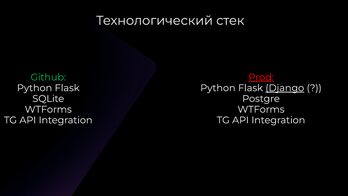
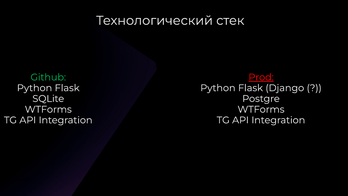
Django underline: present -> none (285, 88)
